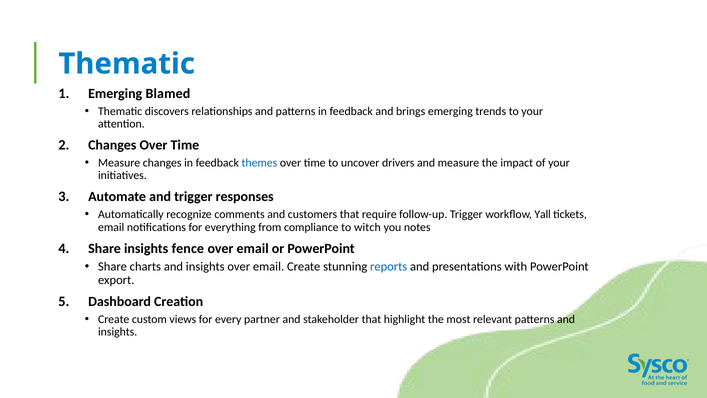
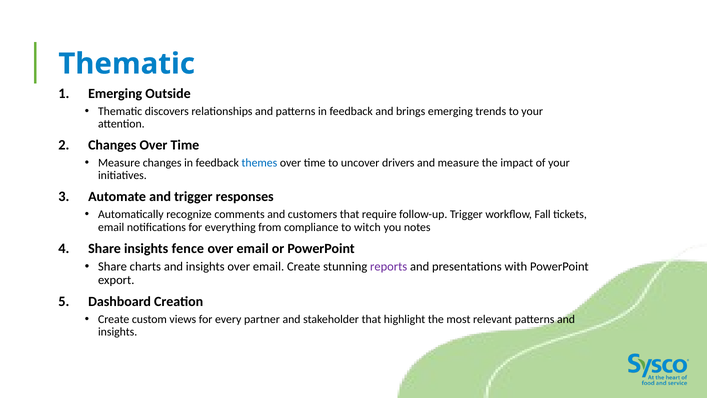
Blamed: Blamed -> Outside (168, 94)
Yall: Yall -> Fall (543, 214)
reports colour: blue -> purple (389, 266)
